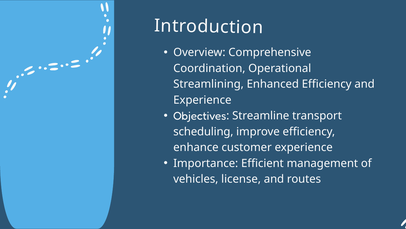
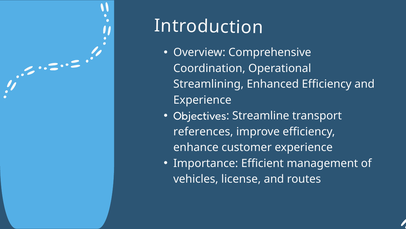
scheduling: scheduling -> references (203, 131)
